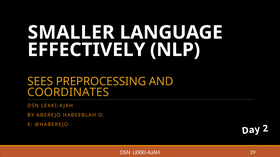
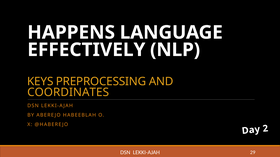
SMALLER: SMALLER -> HAPPENS (71, 33)
SEES: SEES -> KEYS (40, 82)
